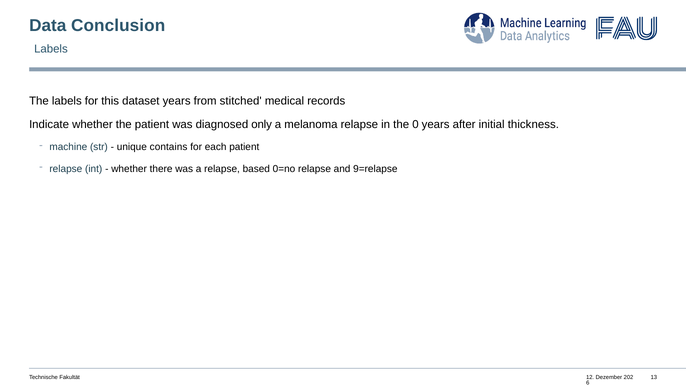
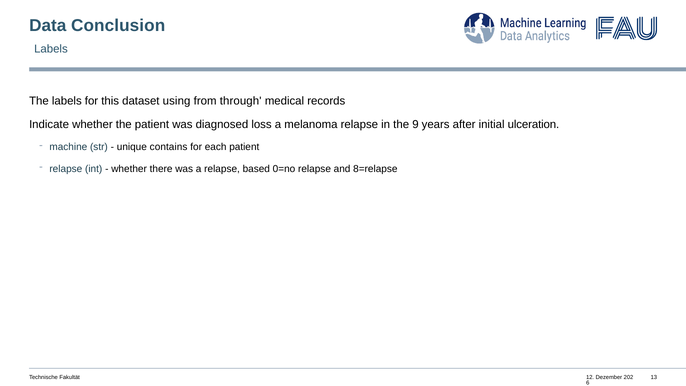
dataset years: years -> using (177, 101)
stitched: stitched -> through (241, 101)
only: only -> loss (262, 124)
0: 0 -> 9 (415, 124)
thickness: thickness -> ulceration (533, 124)
9=relapse: 9=relapse -> 8=relapse (375, 169)
